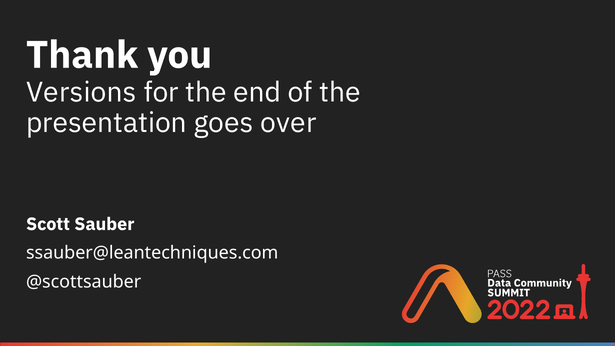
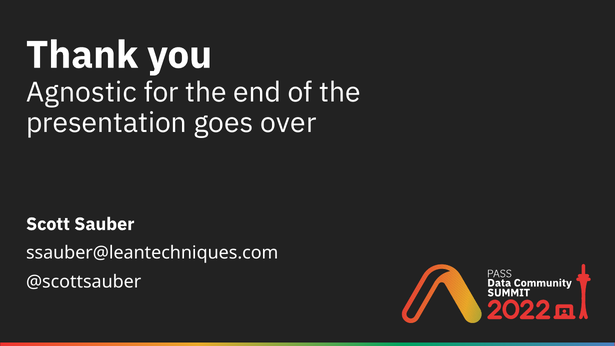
Versions: Versions -> Agnostic (81, 93)
